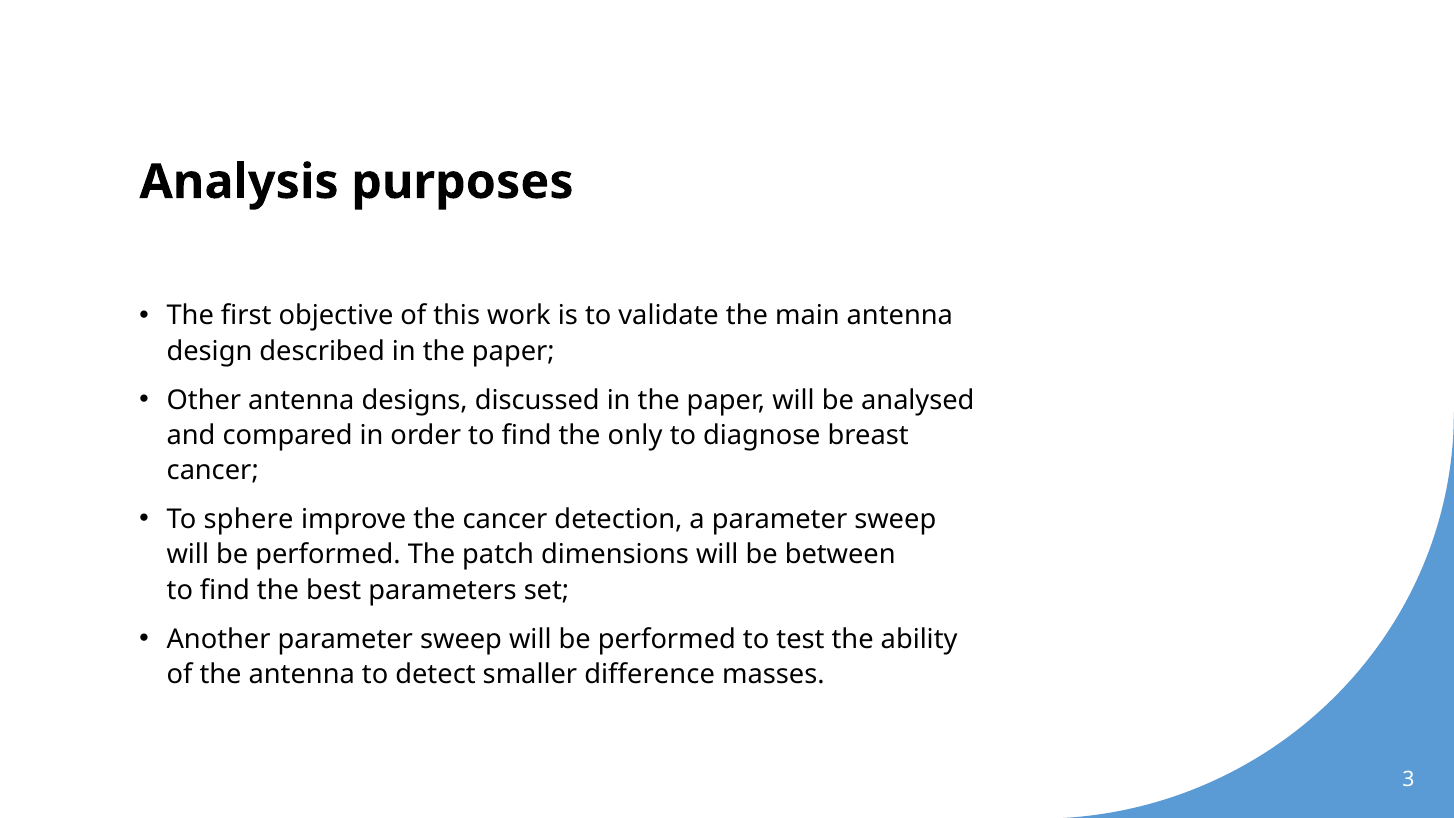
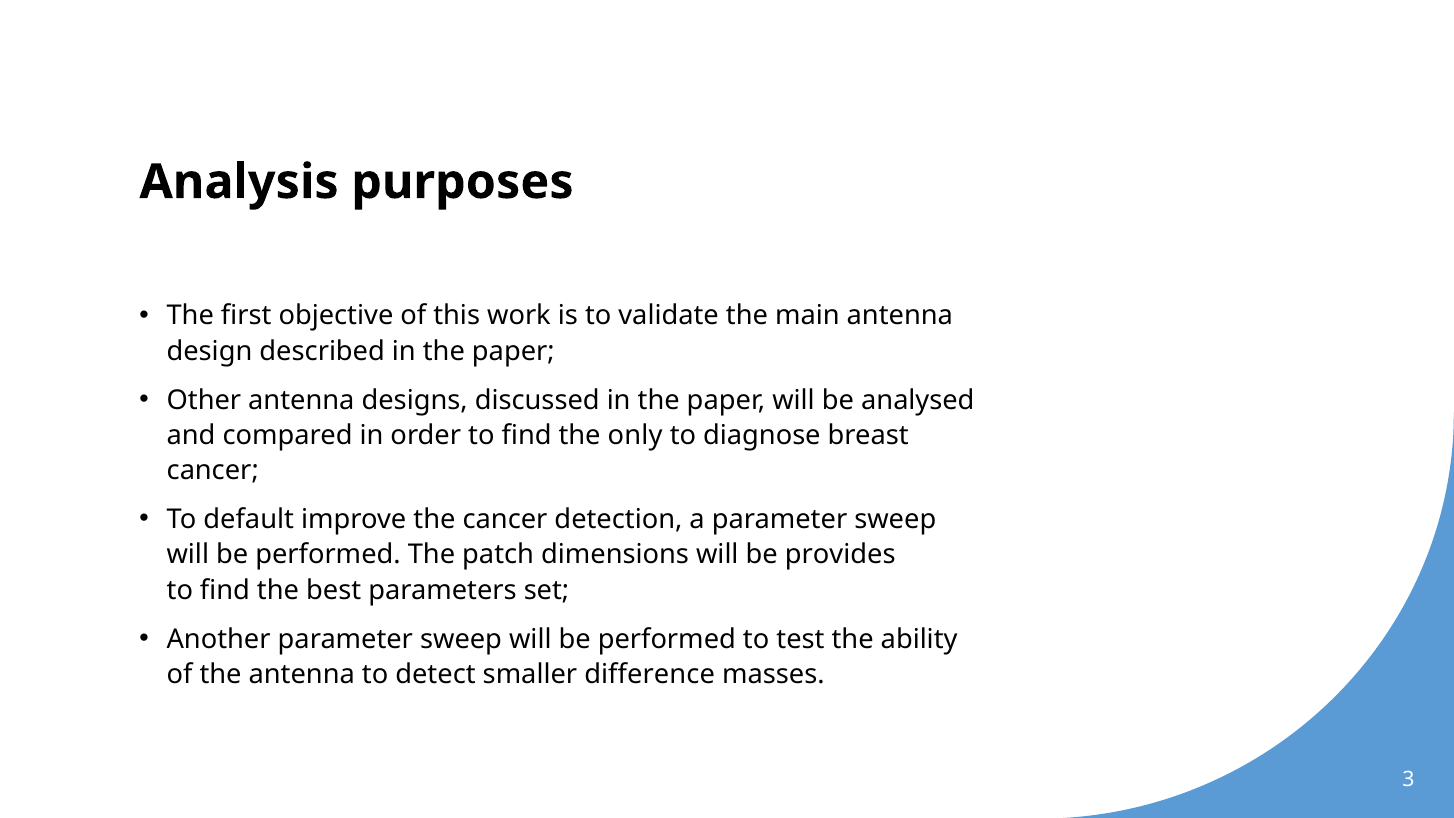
sphere: sphere -> default (249, 519)
between: between -> provides (840, 555)
